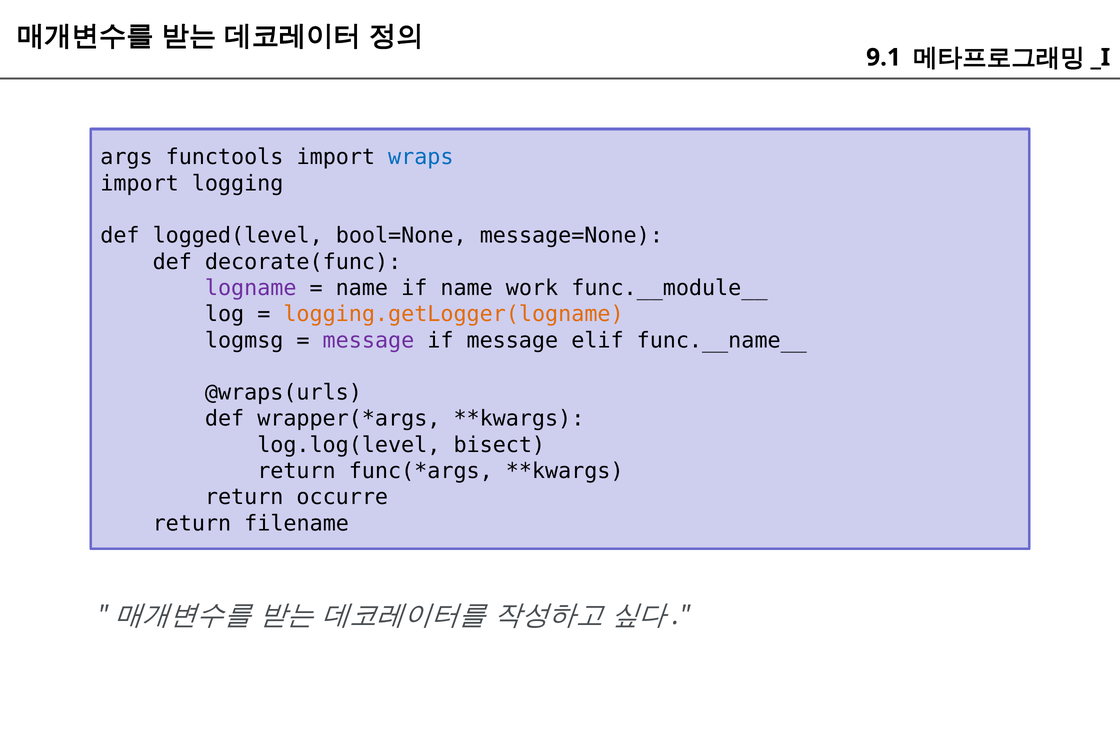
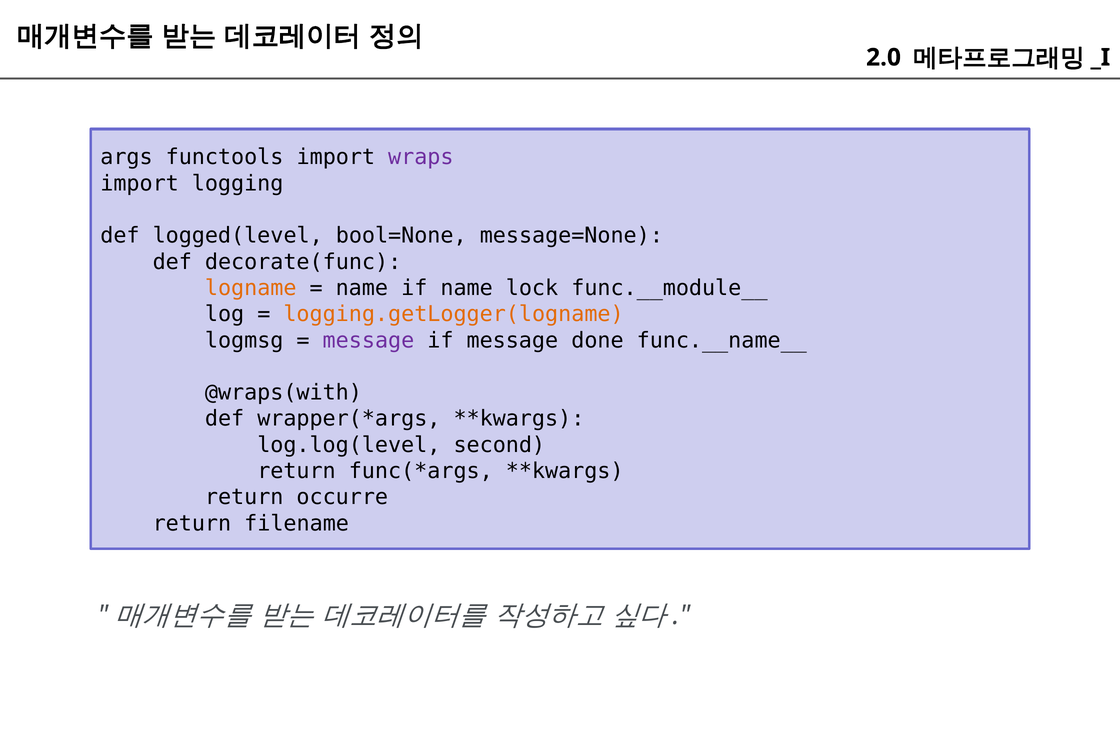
9.1: 9.1 -> 2.0 (884, 57)
wraps colour: blue -> purple (421, 157)
logname colour: purple -> orange (251, 288)
work: work -> lock (532, 288)
elif: elif -> done (597, 340)
@wraps(urls: @wraps(urls -> @wraps(with (283, 392)
bisect: bisect -> second (499, 445)
